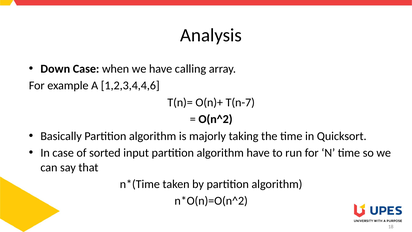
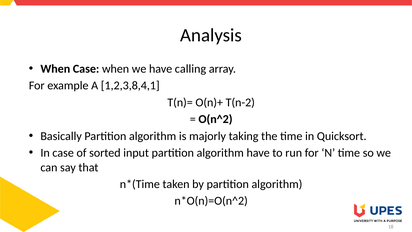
Down: Down -> When (55, 69)
1,2,3,4,4,6: 1,2,3,4,4,6 -> 1,2,3,8,4,1 (130, 86)
T(n-7: T(n-7 -> T(n-2 (240, 102)
